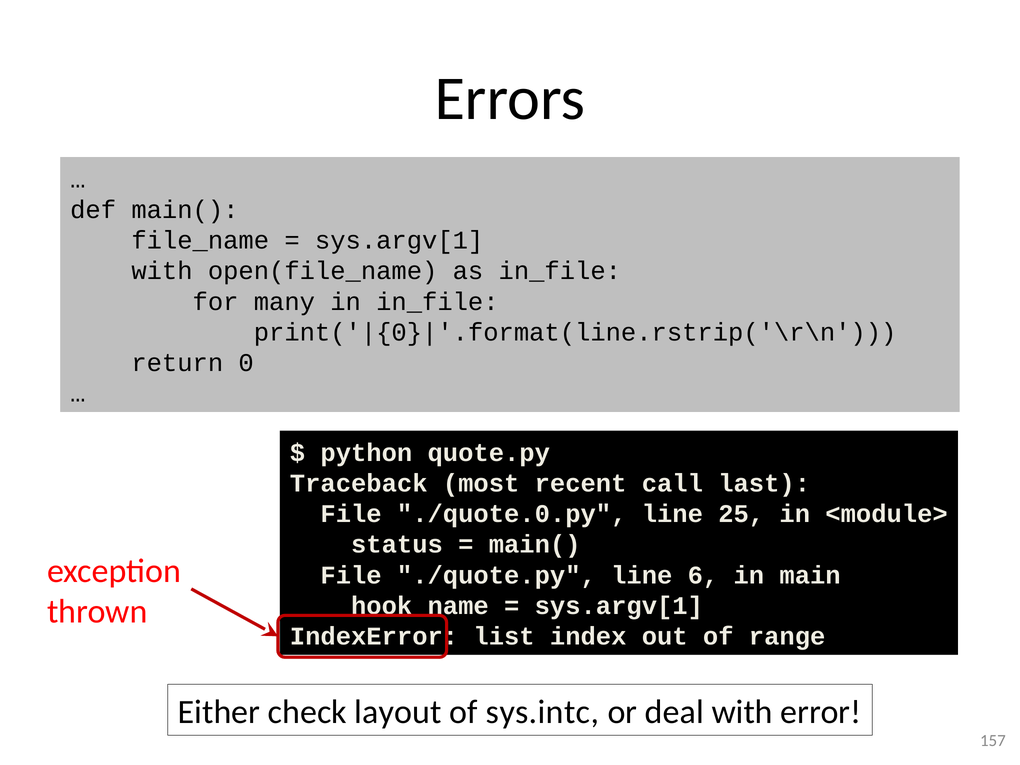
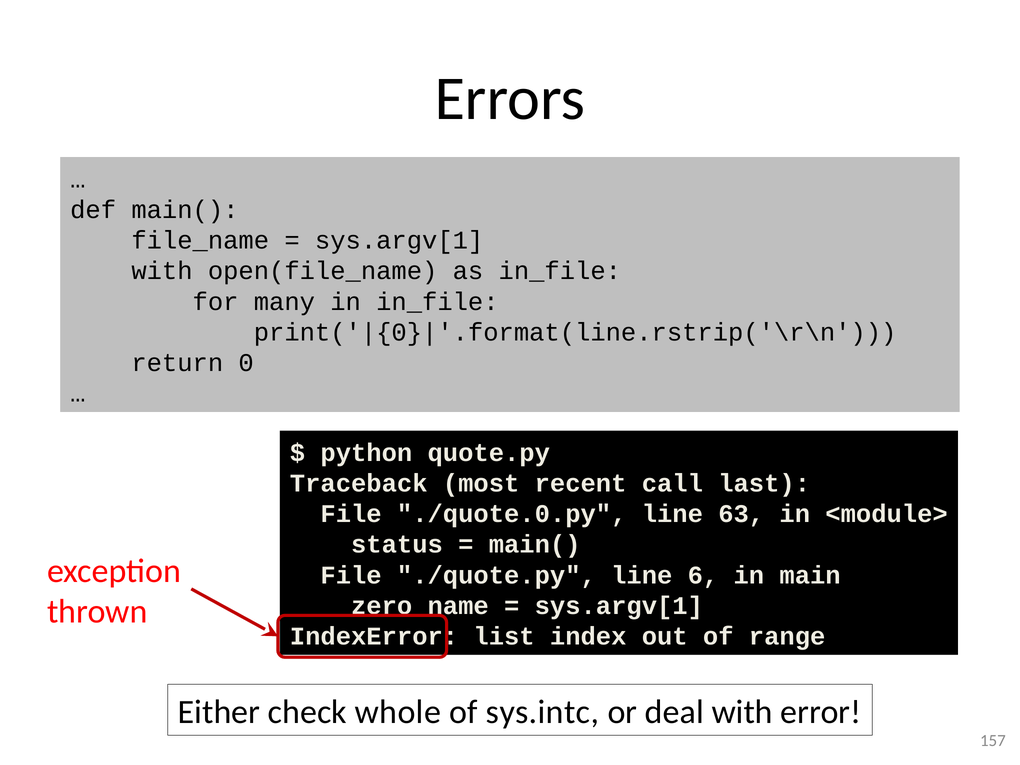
25: 25 -> 63 (741, 514)
hook_name: hook_name -> zero_name (420, 606)
layout: layout -> whole (398, 712)
